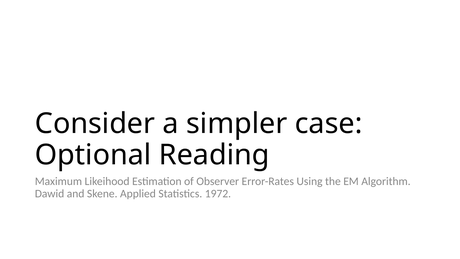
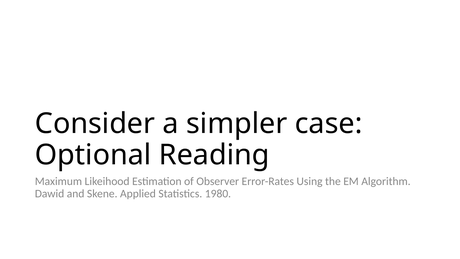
1972: 1972 -> 1980 (218, 193)
